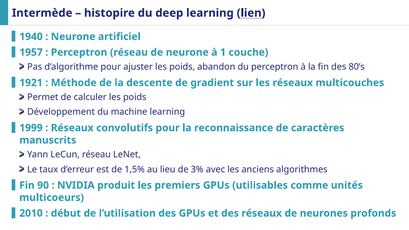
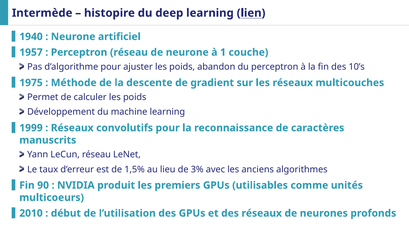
80’s: 80’s -> 10’s (357, 67)
1921: 1921 -> 1975 (31, 83)
